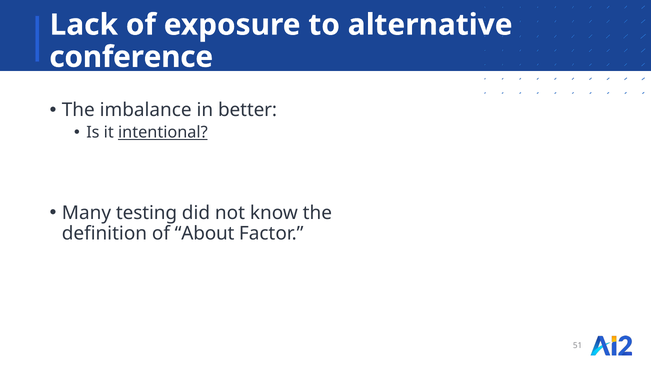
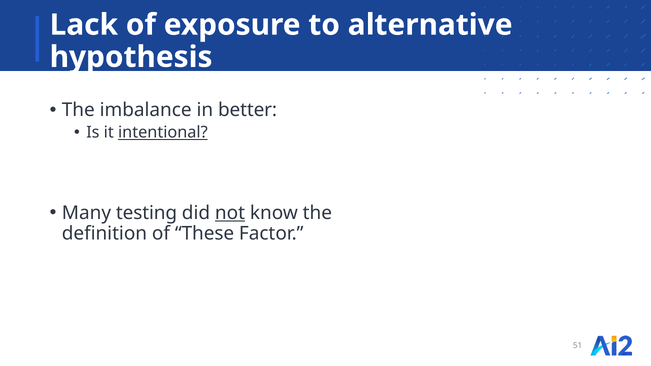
conference: conference -> hypothesis (131, 57)
not underline: none -> present (230, 213)
About: About -> These (205, 233)
